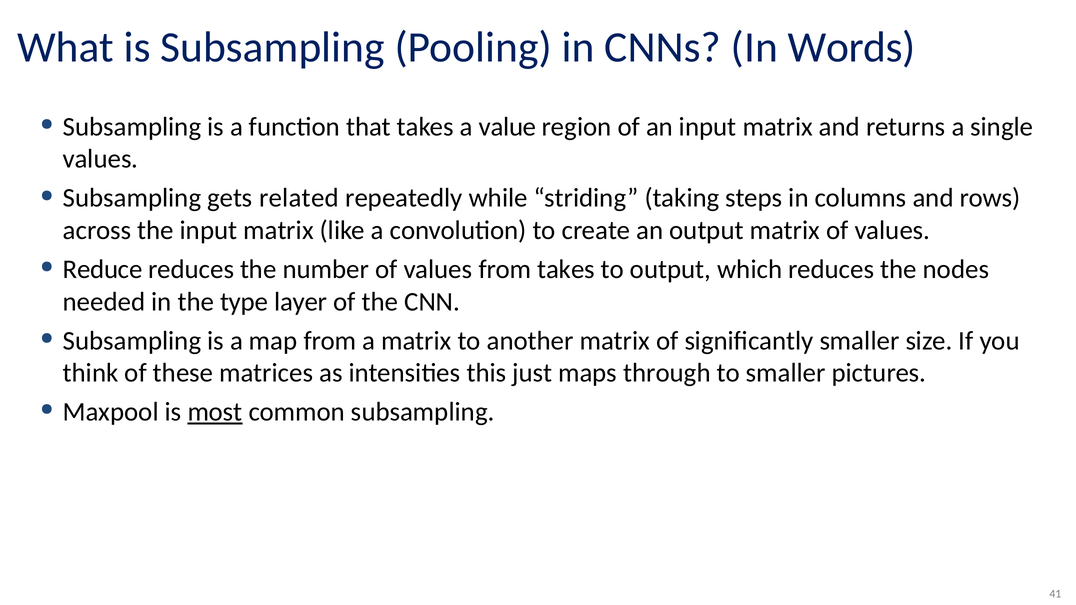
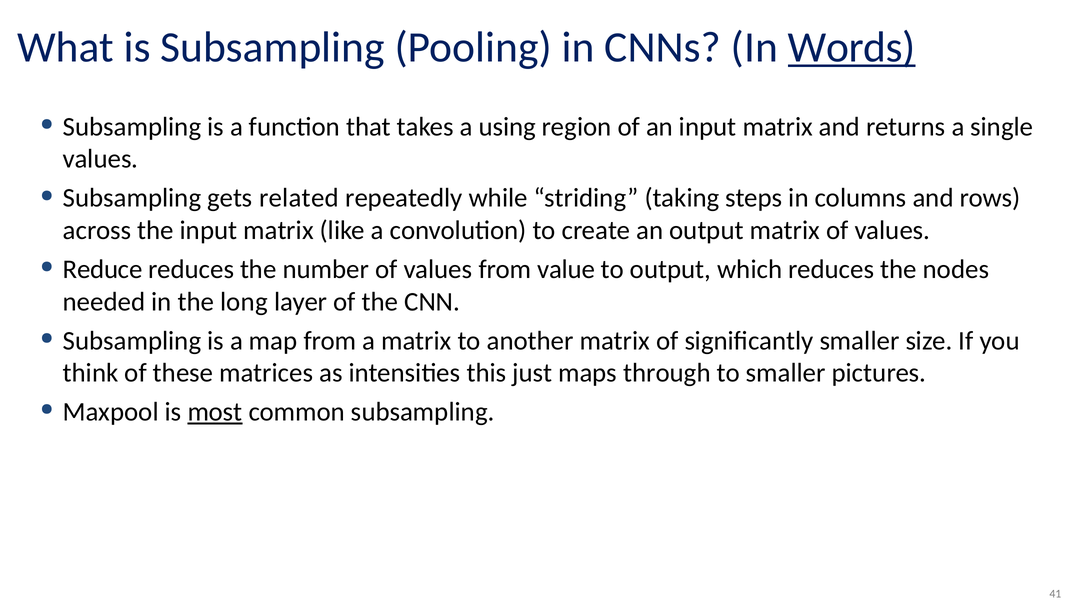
Words underline: none -> present (852, 47)
value: value -> using (507, 127)
from takes: takes -> value (566, 269)
type: type -> long (244, 302)
